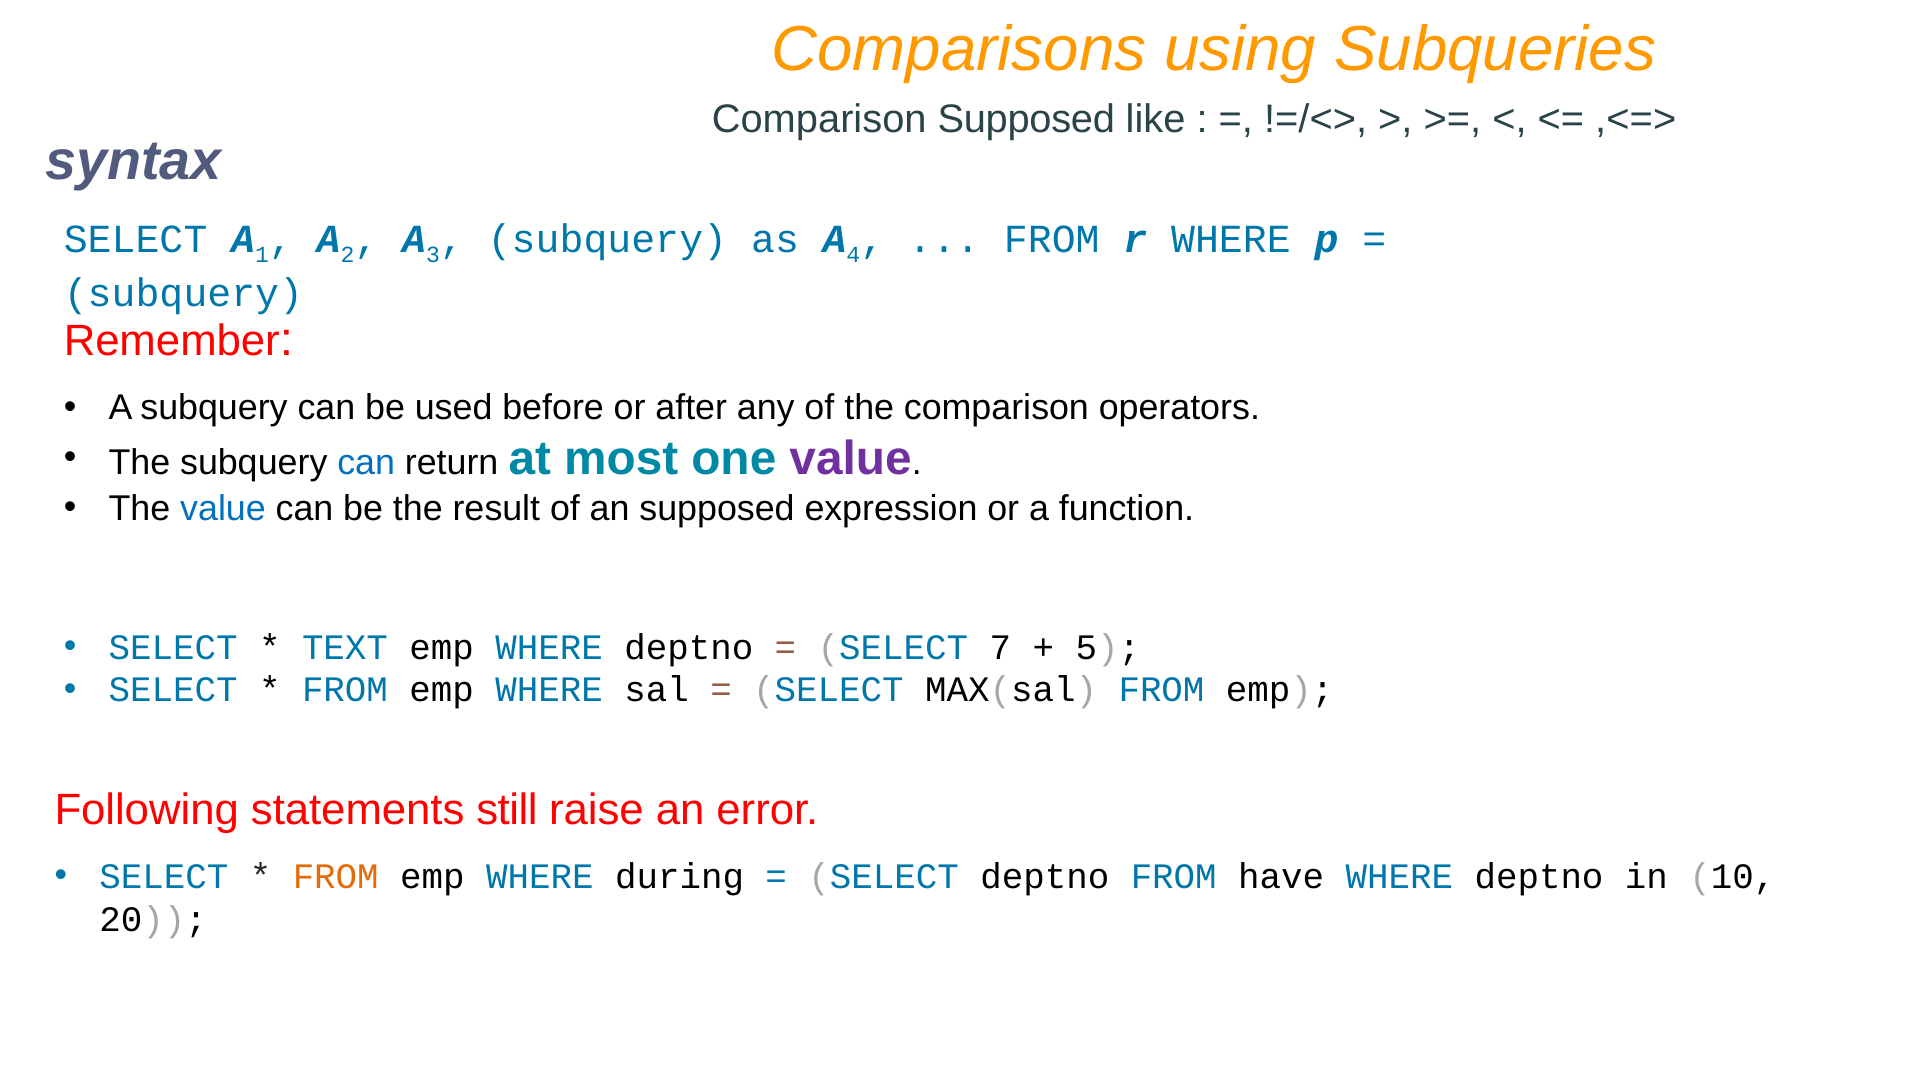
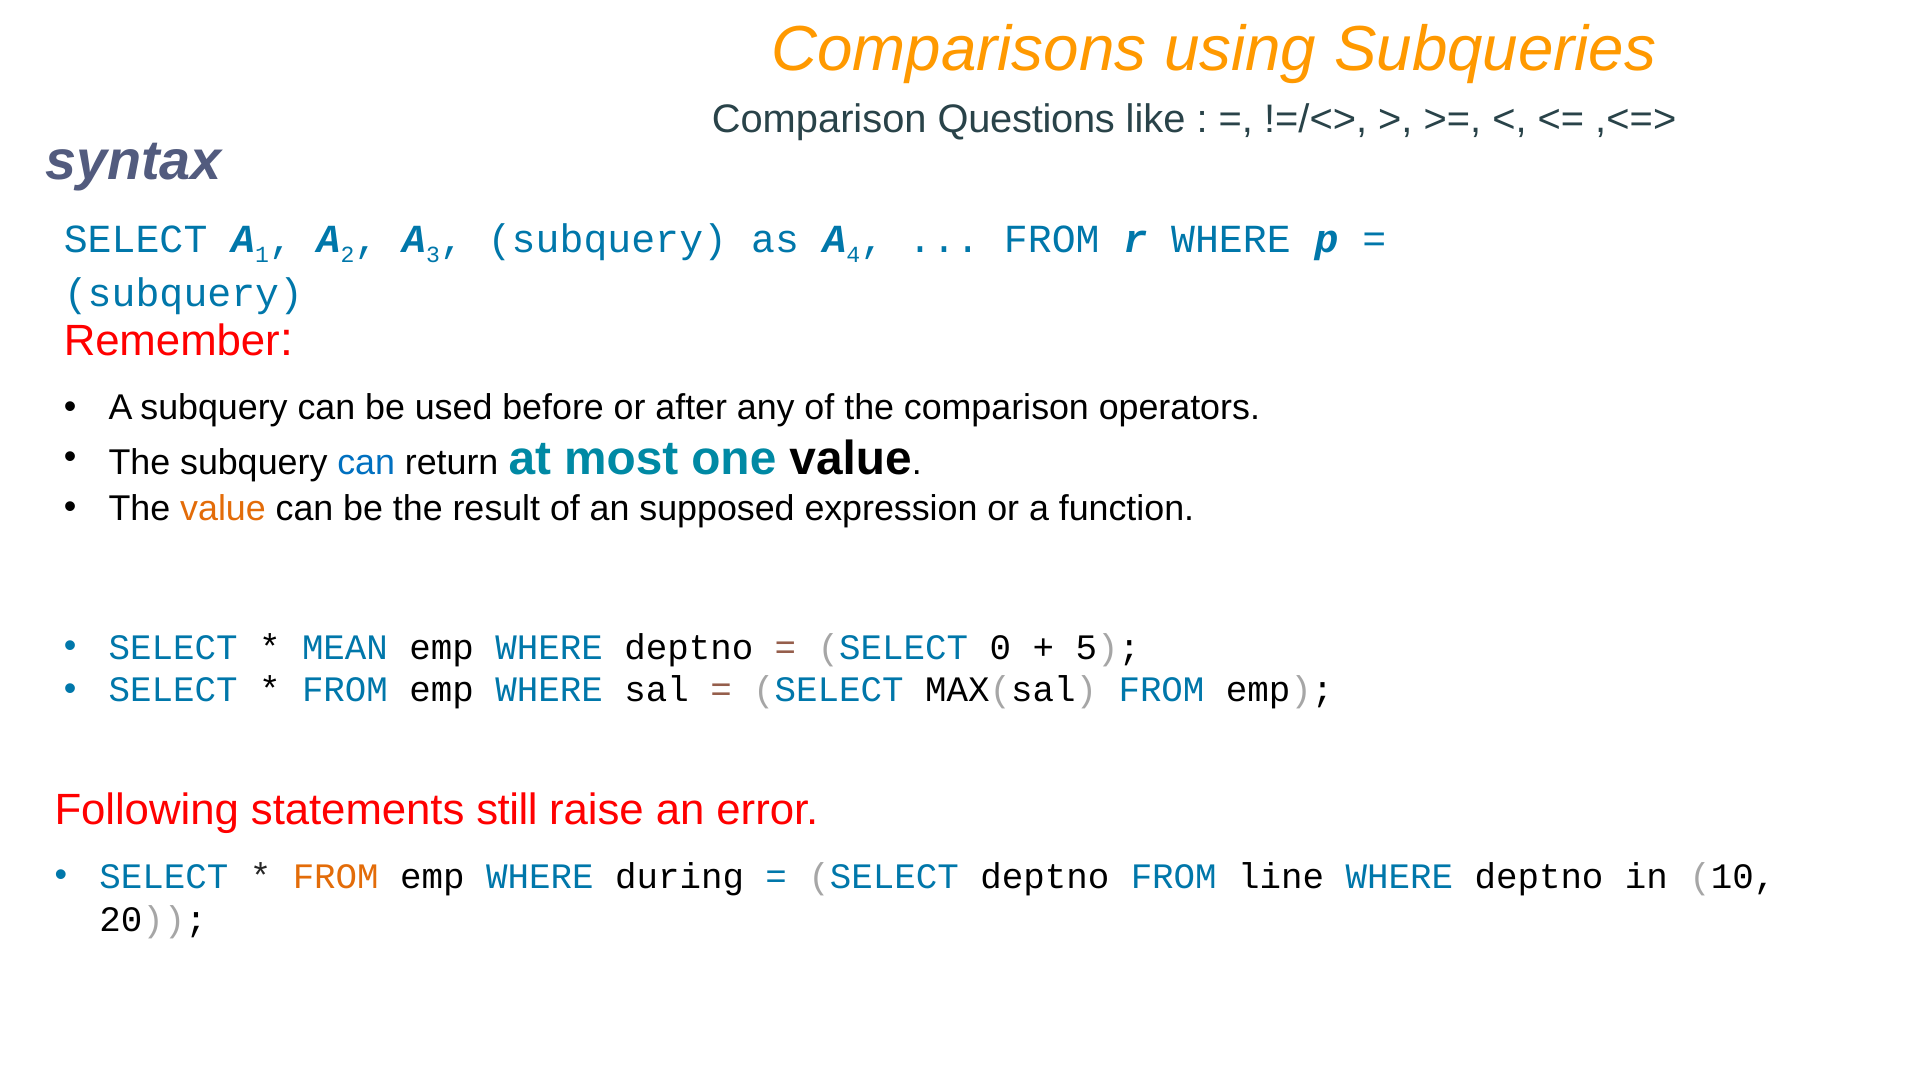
Comparison Supposed: Supposed -> Questions (1026, 119)
value colour: purple -> black (851, 459)
value colour: blue -> orange (223, 509)
TEXT: TEXT -> MEAN (345, 647)
7: 7 -> 0 (1000, 647)
have: have -> line (1281, 877)
